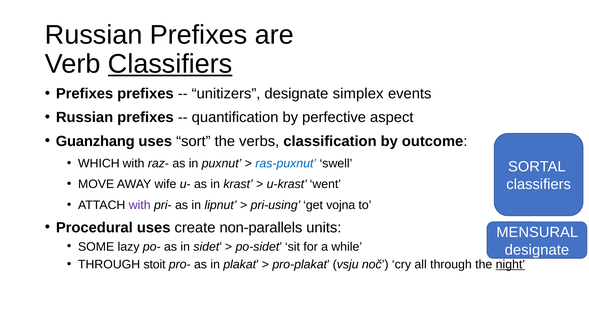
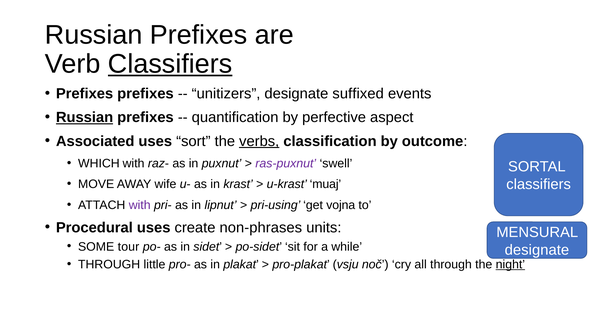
simplex: simplex -> suffixed (358, 94)
Russian underline: none -> present (85, 118)
Guanzhang: Guanzhang -> Associated (95, 141)
verbs underline: none -> present (259, 141)
ras-puxnut colour: blue -> purple (286, 164)
went: went -> muaj (325, 184)
non-parallels: non-parallels -> non-phrases (261, 228)
lazy: lazy -> tour (129, 247)
stoit: stoit -> little (154, 265)
